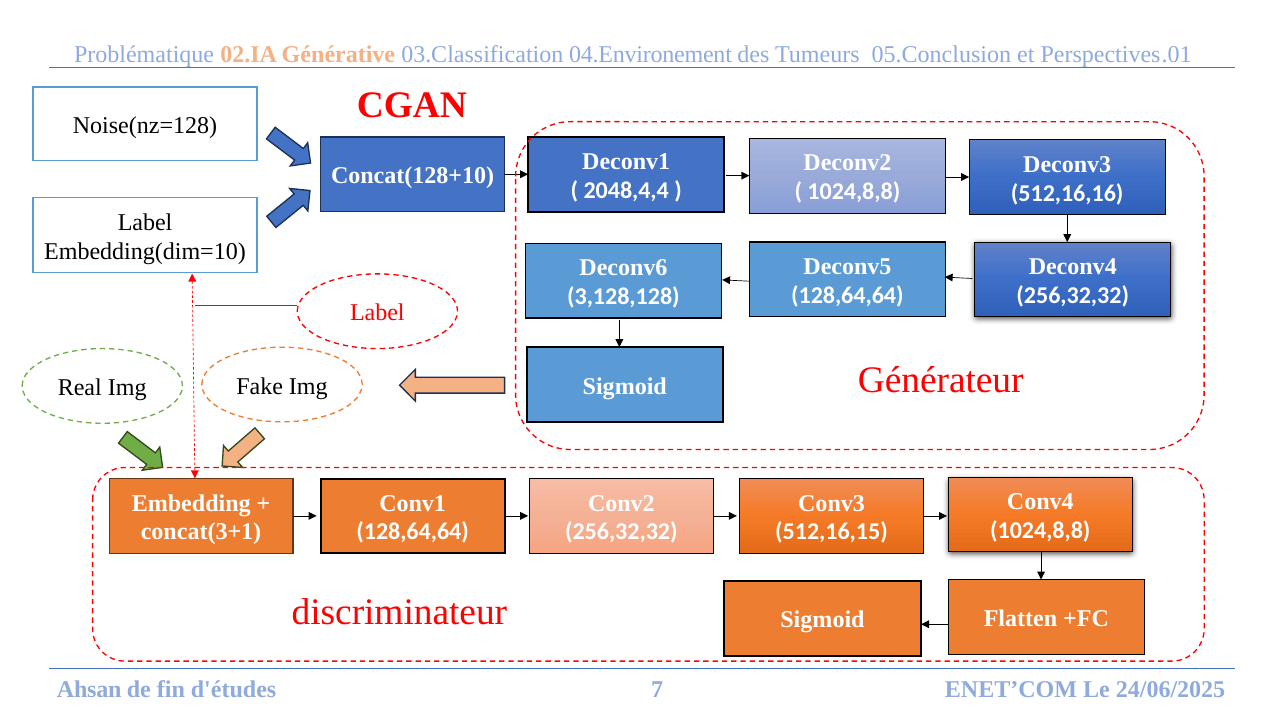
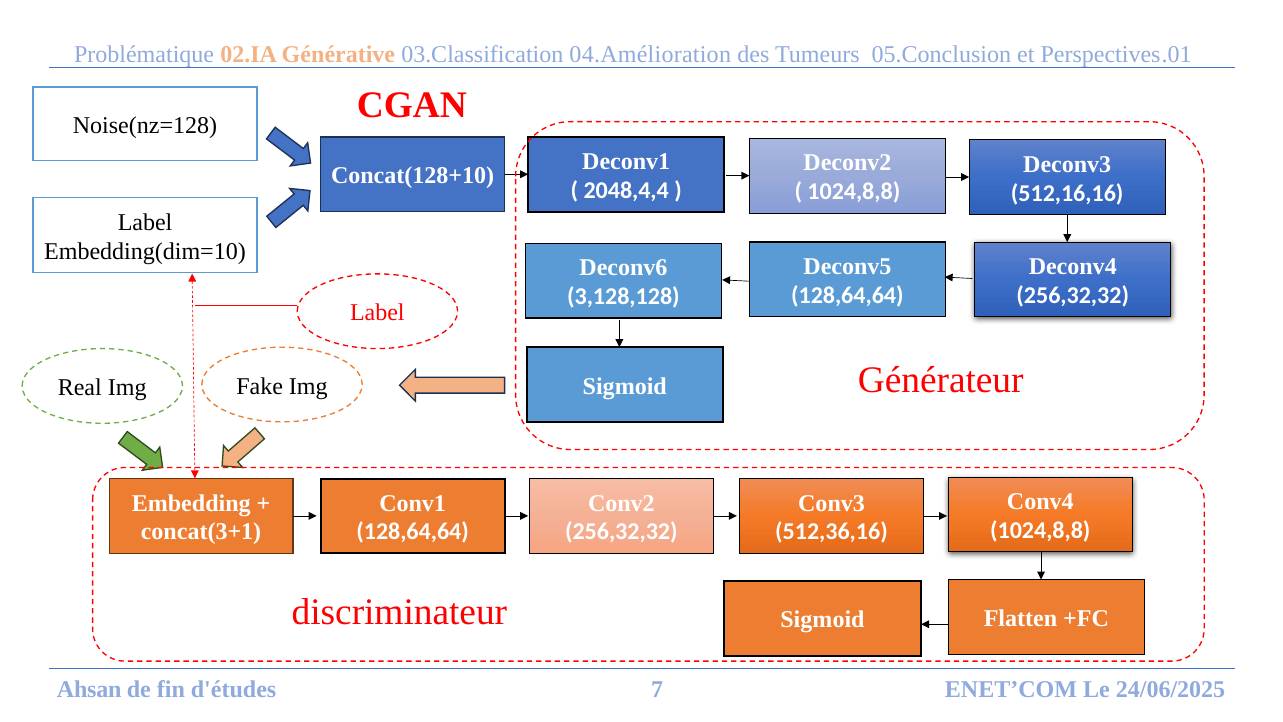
04.Environement: 04.Environement -> 04.Amélioration (650, 55)
512,16,15: 512,16,15 -> 512,36,16 (831, 532)
